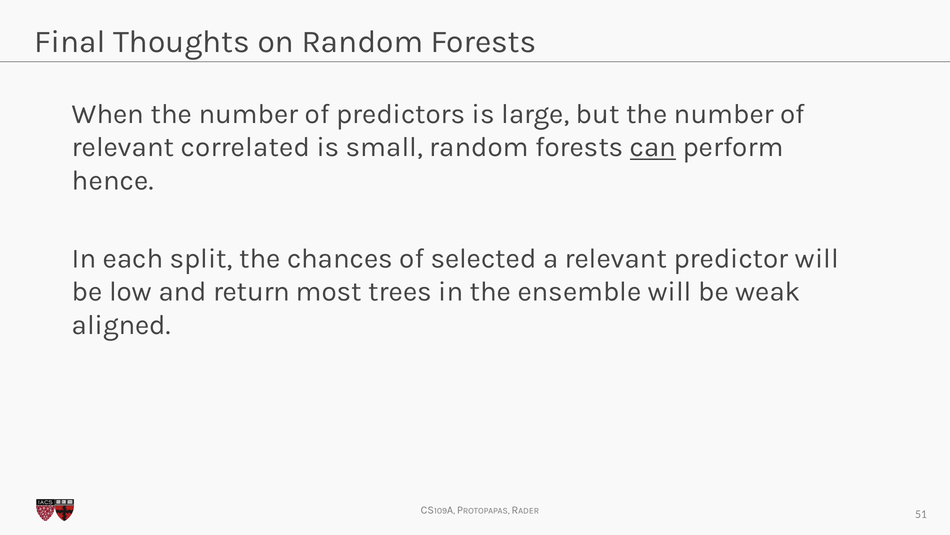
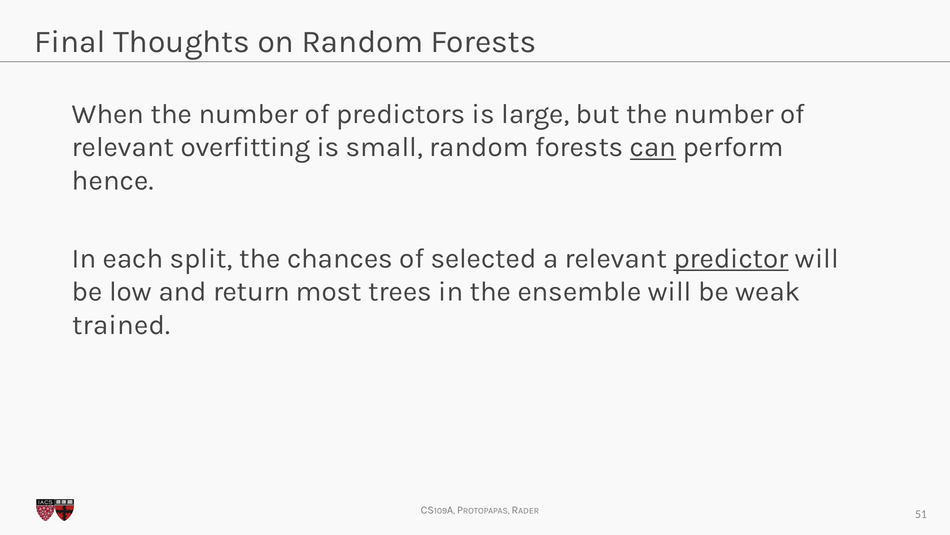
correlated: correlated -> overfitting (246, 147)
predictor underline: none -> present (731, 258)
aligned: aligned -> trained (121, 325)
